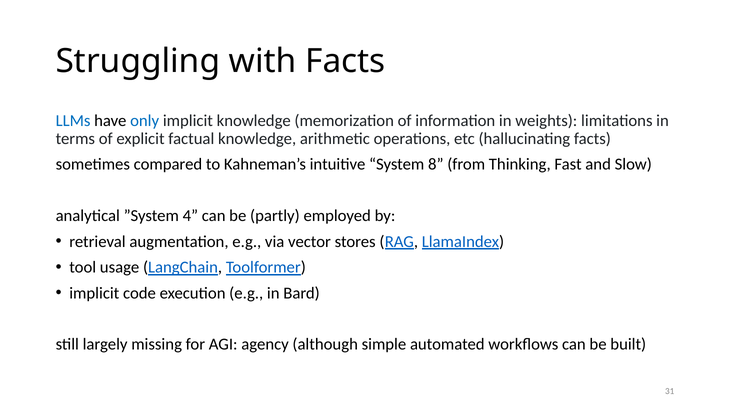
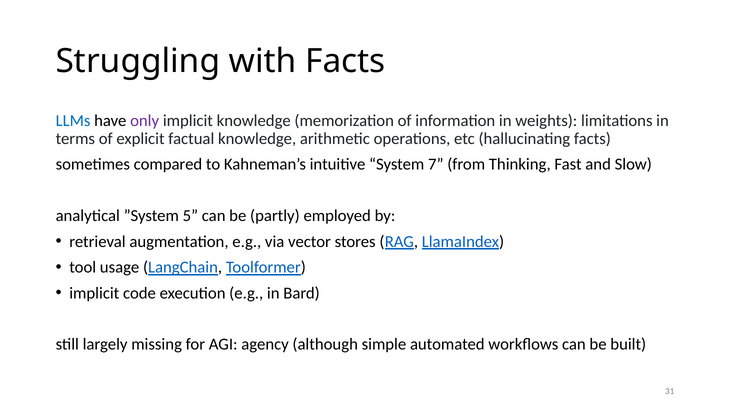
only colour: blue -> purple (145, 121)
8: 8 -> 7 (436, 165)
4: 4 -> 5 (190, 216)
